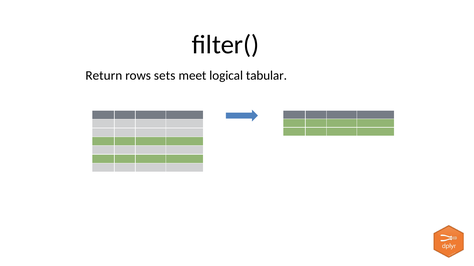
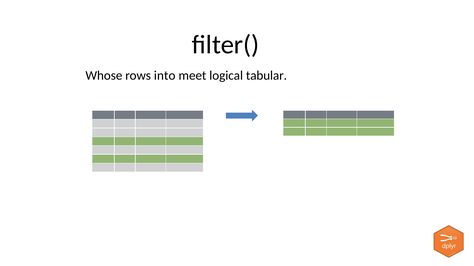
Return: Return -> Whose (104, 76)
sets: sets -> into (165, 76)
